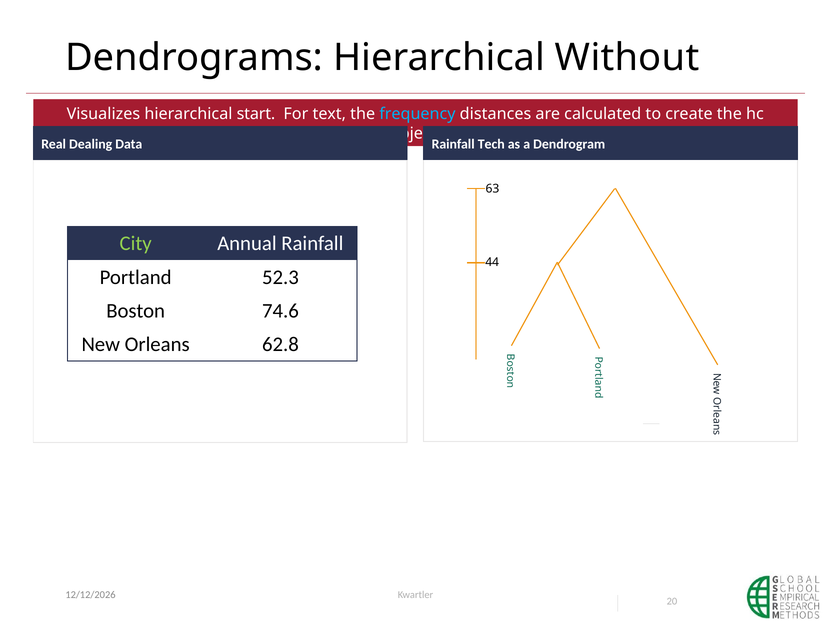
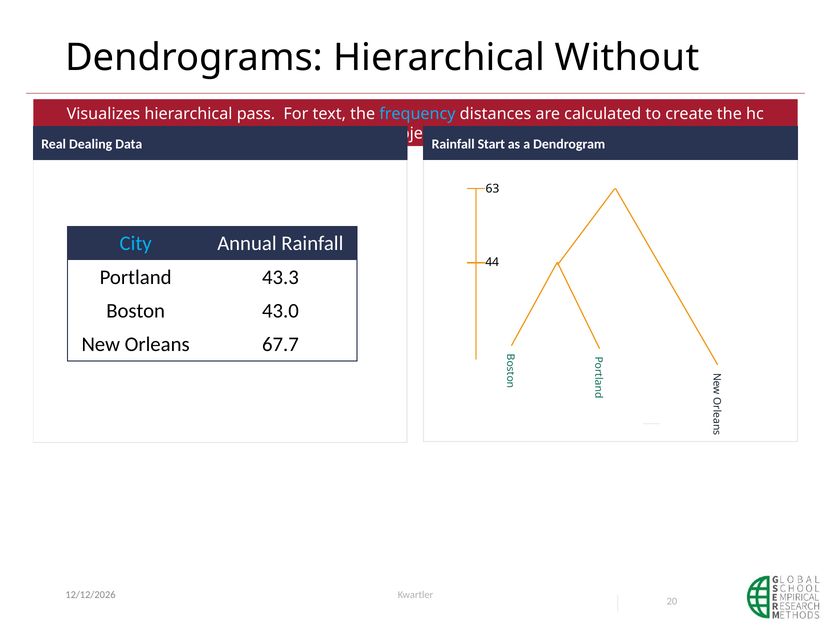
start: start -> pass (256, 114)
Tech: Tech -> Start (491, 144)
City colour: light green -> light blue (136, 244)
52.3: 52.3 -> 43.3 (280, 277)
74.6: 74.6 -> 43.0 (280, 311)
62.8: 62.8 -> 67.7 (280, 345)
